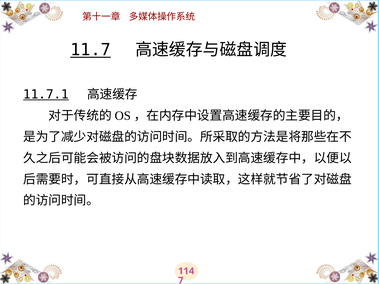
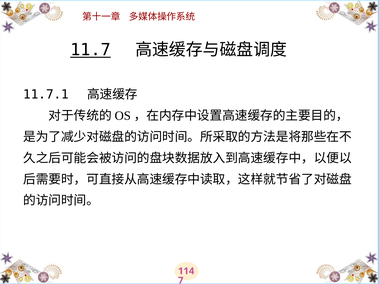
11.7.1 underline: present -> none (46, 95)
